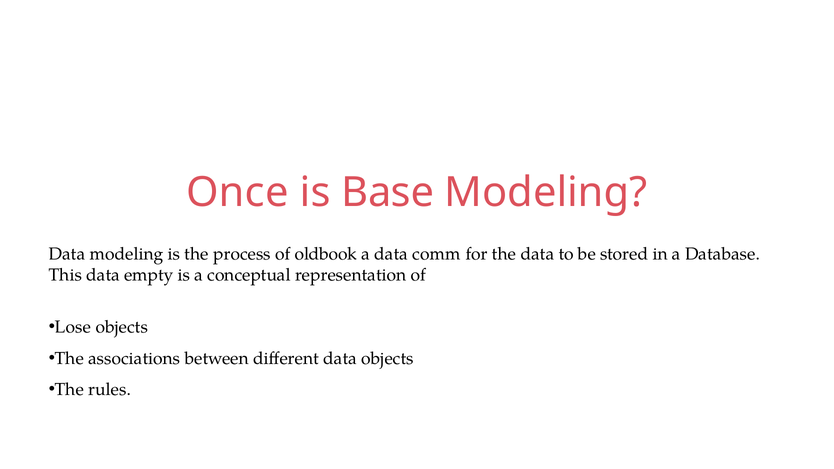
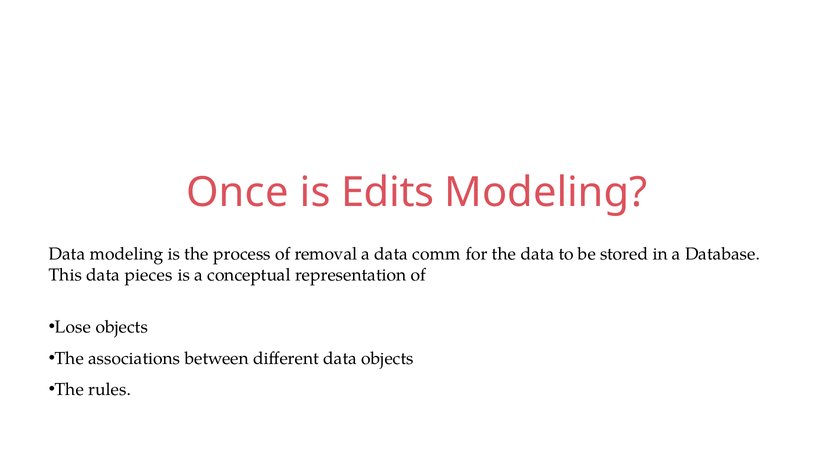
Base: Base -> Edits (388, 193)
oldbook: oldbook -> removal (326, 254)
empty: empty -> pieces (149, 275)
